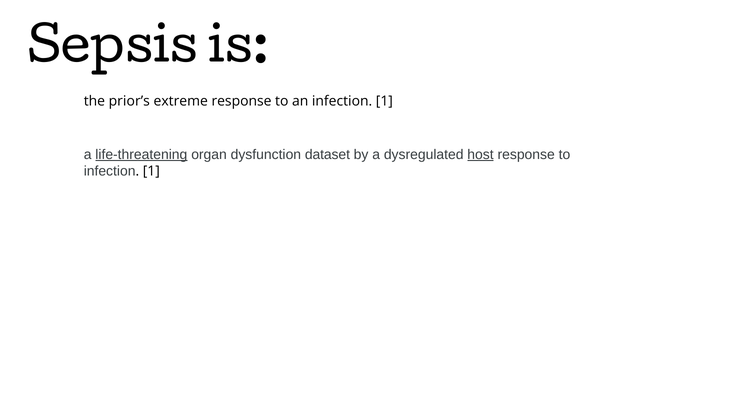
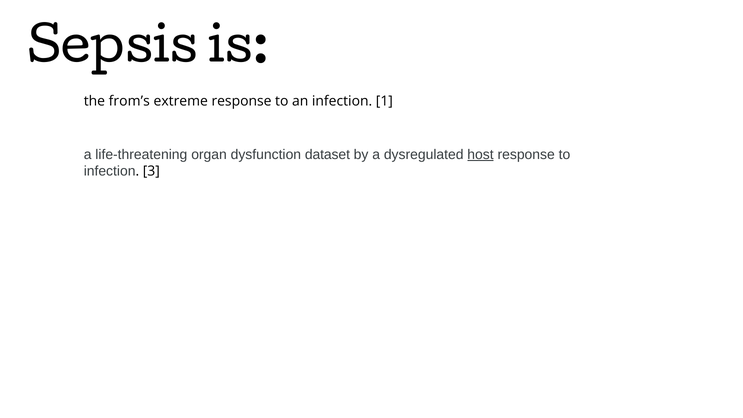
prior’s: prior’s -> from’s (129, 101)
life-threatening underline: present -> none (141, 154)
1: 1 -> 3 (151, 171)
